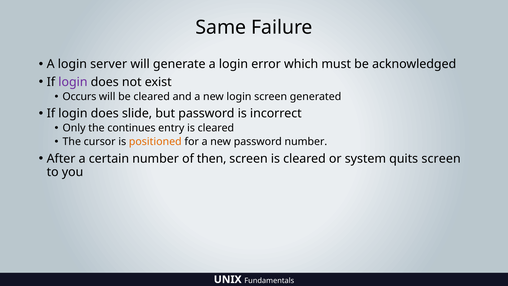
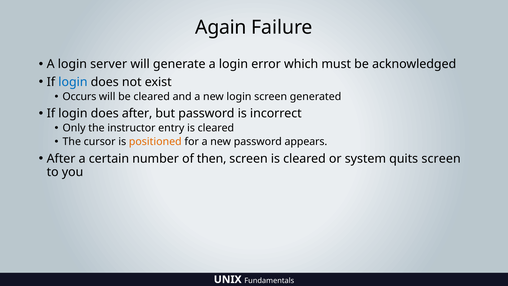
Same: Same -> Again (221, 27)
login colour: purple -> blue (73, 82)
does slide: slide -> after (137, 113)
continues: continues -> instructor (131, 128)
password number: number -> appears (306, 142)
